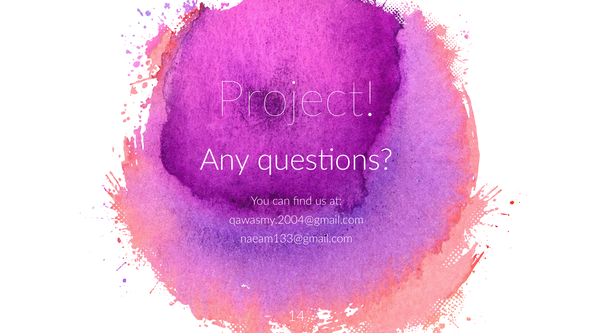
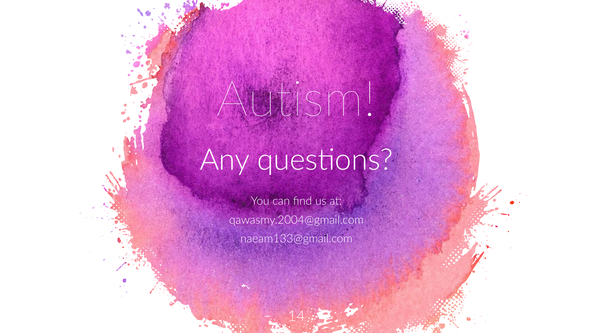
Project: Project -> Autism (296, 100)
